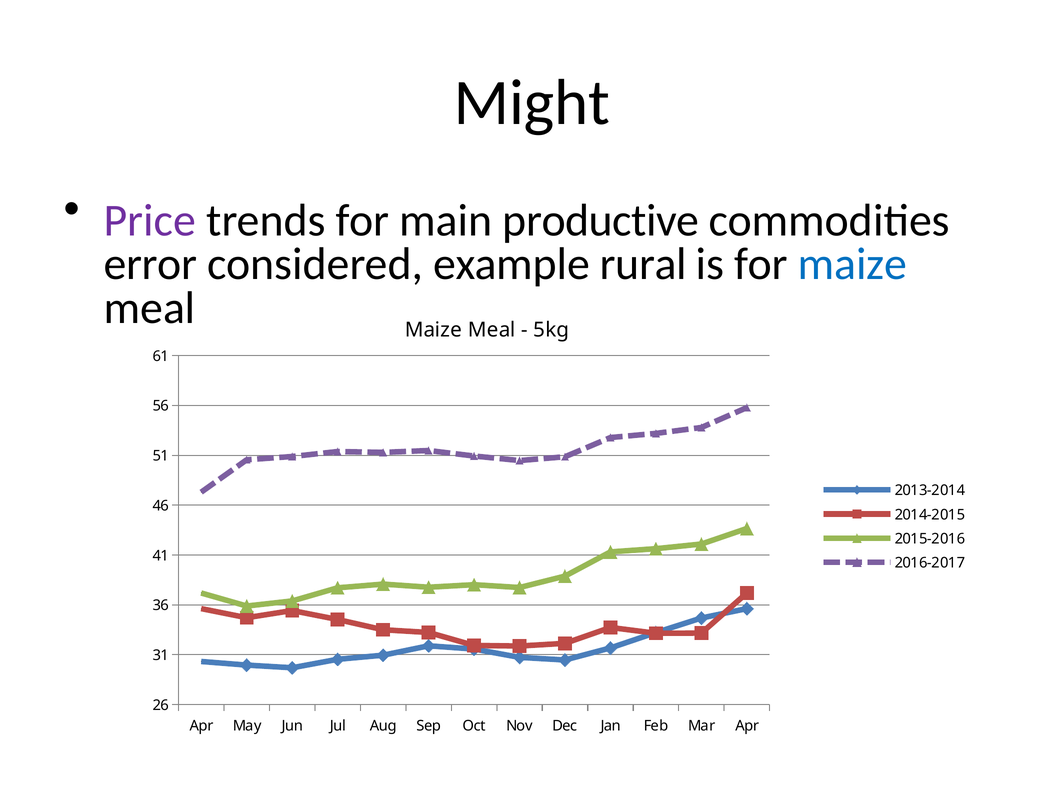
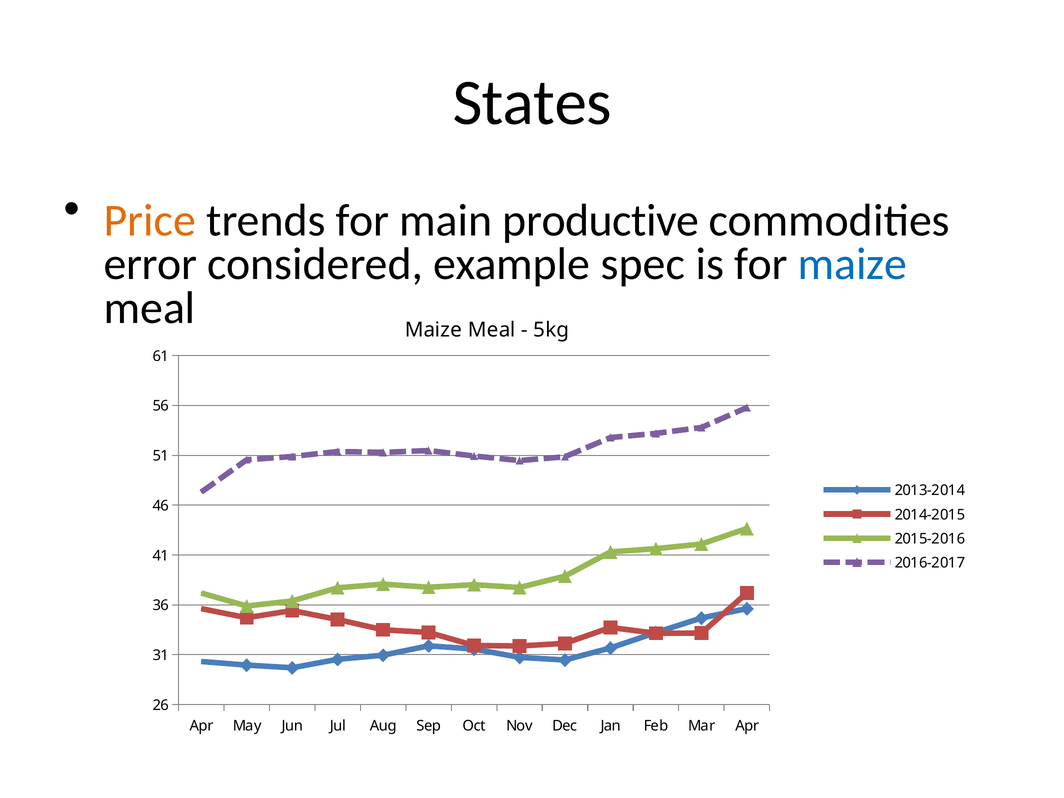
Might: Might -> States (532, 103)
Price colour: purple -> orange (150, 220)
rural: rural -> spec (643, 264)
